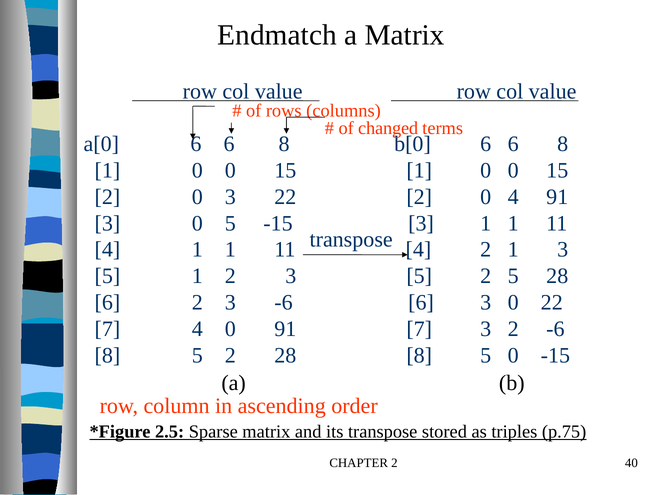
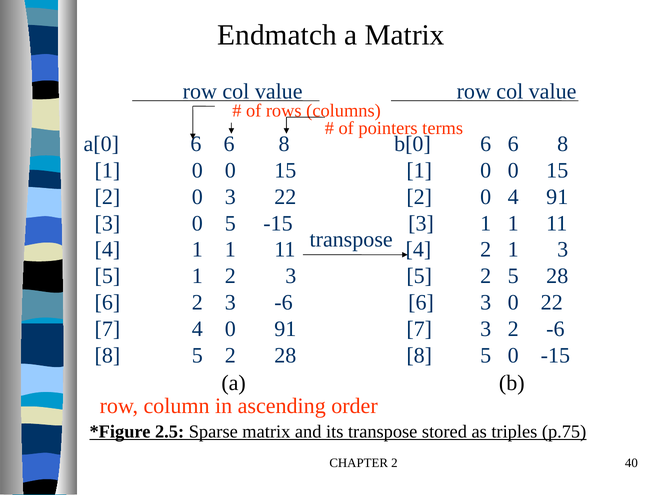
changed: changed -> pointers (388, 128)
